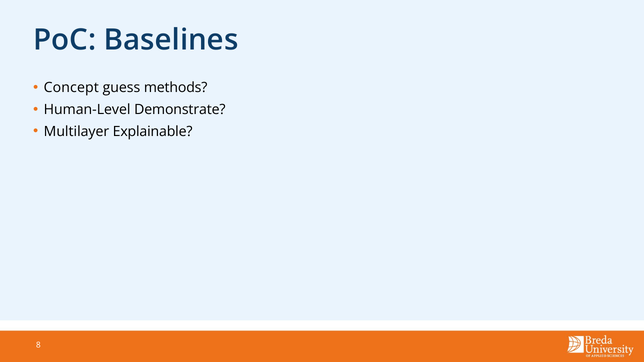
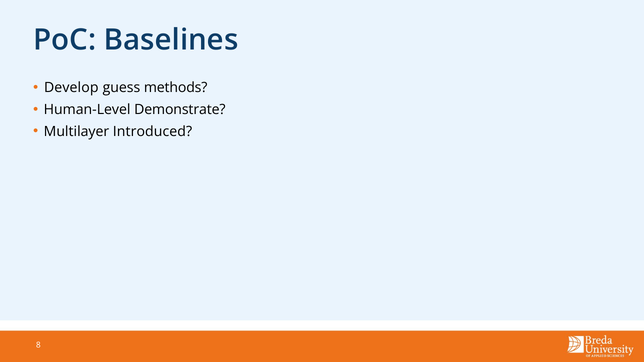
Concept: Concept -> Develop (71, 88)
Explainable: Explainable -> Introduced (152, 132)
